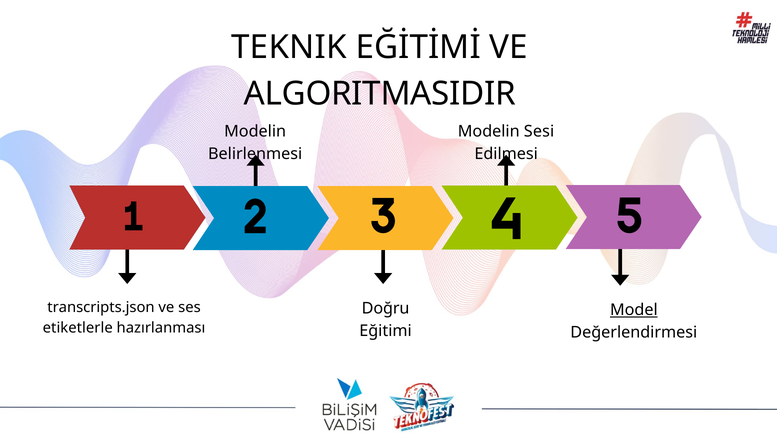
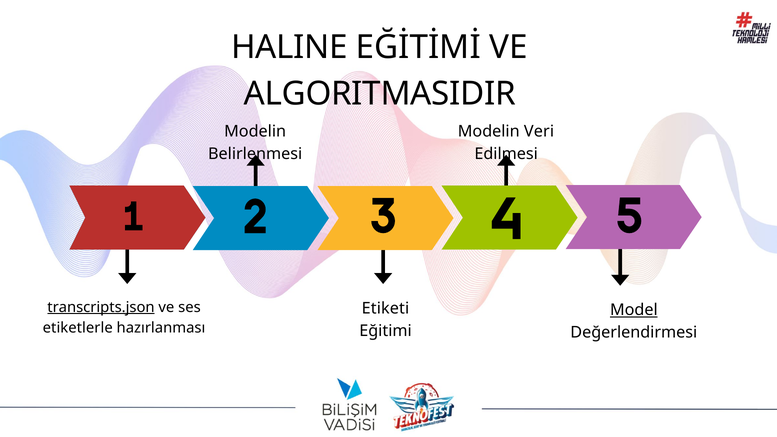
TEKNIK: TEKNIK -> HALINE (289, 47)
Sesi: Sesi -> Veri (539, 131)
transcripts.json underline: none -> present (101, 307)
Doğru: Doğru -> Etiketi (385, 308)
